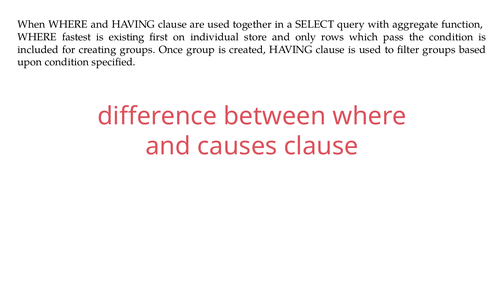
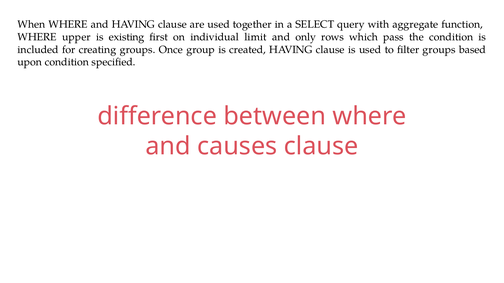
fastest: fastest -> upper (76, 37)
store: store -> limit (256, 37)
